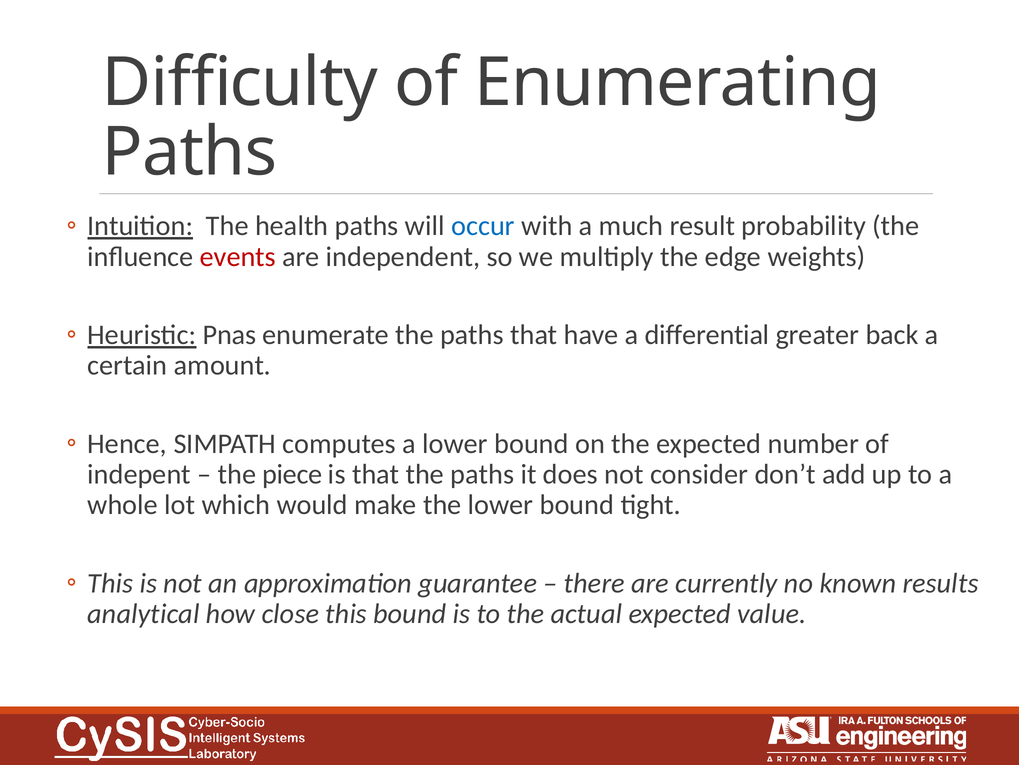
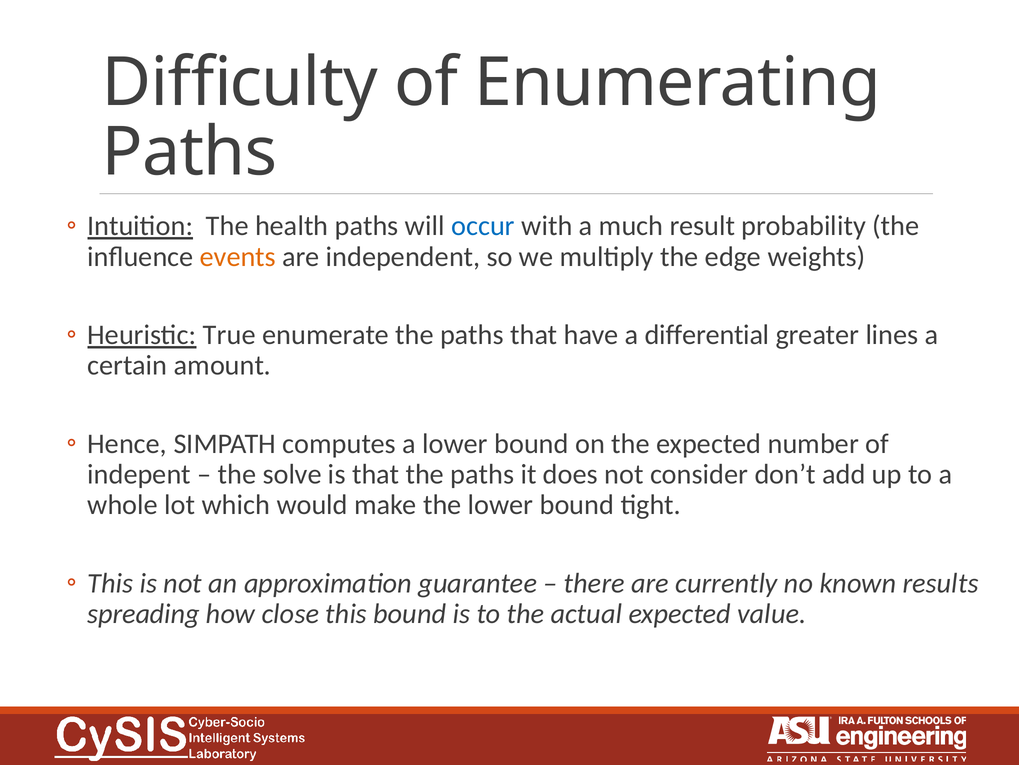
events colour: red -> orange (238, 256)
Pnas: Pnas -> True (229, 335)
back: back -> lines (892, 335)
piece: piece -> solve (292, 474)
analytical: analytical -> spreading (144, 613)
